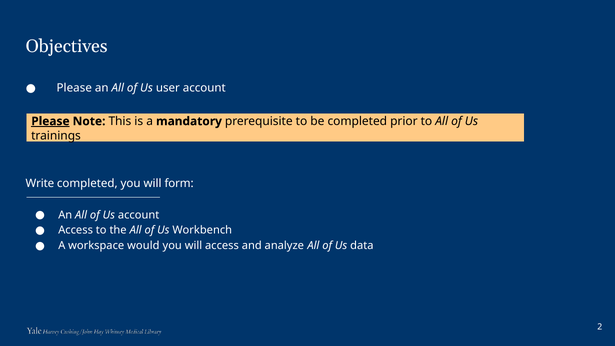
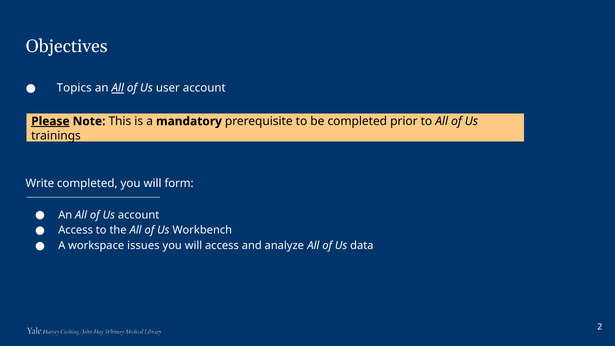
Please: Please -> Topics (74, 88)
All underline: none -> present (118, 88)
would: would -> issues (143, 246)
